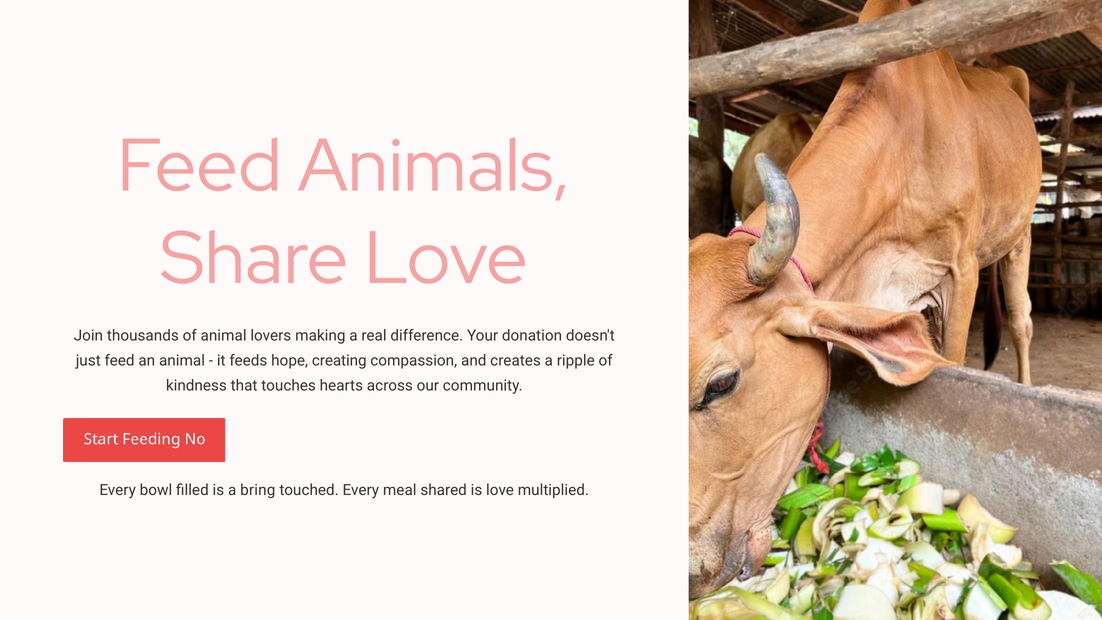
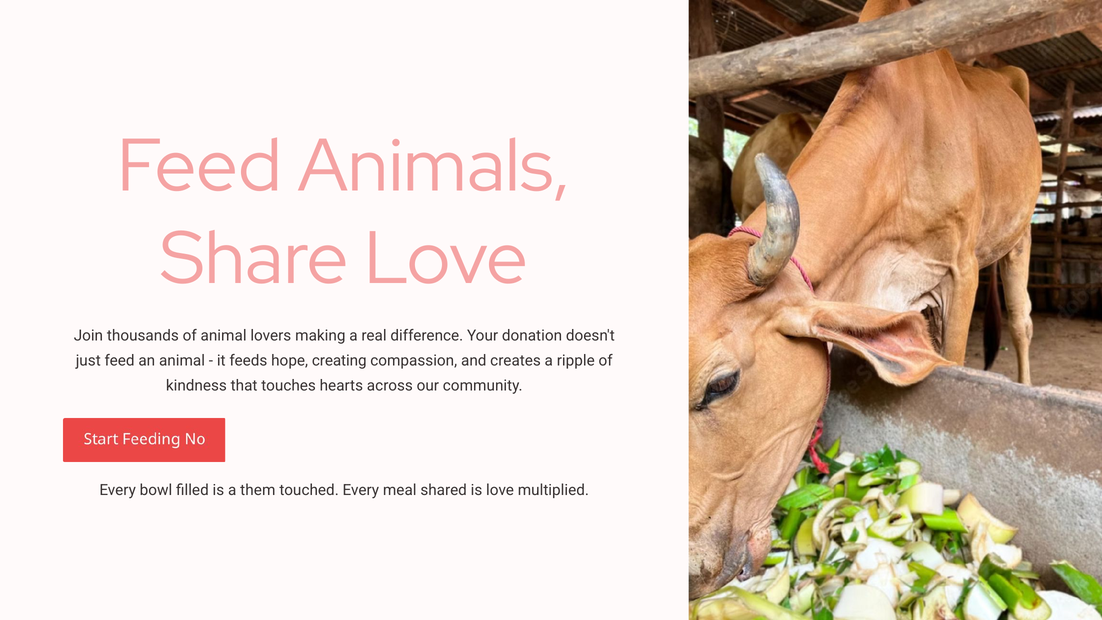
bring: bring -> them (258, 490)
